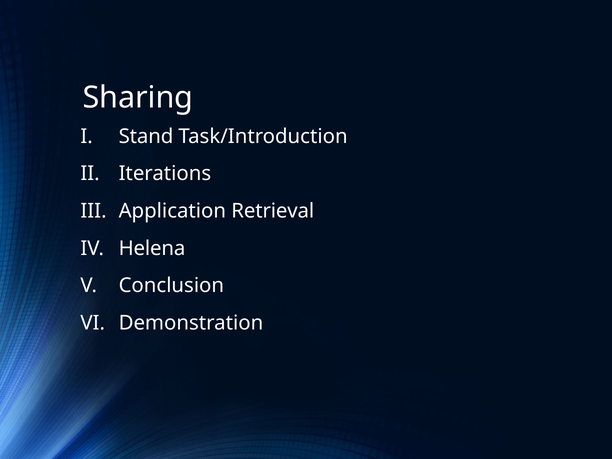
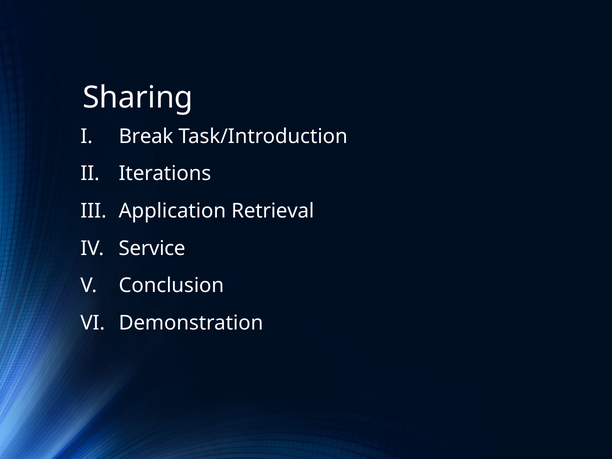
Stand: Stand -> Break (146, 136)
Helena: Helena -> Service (152, 248)
